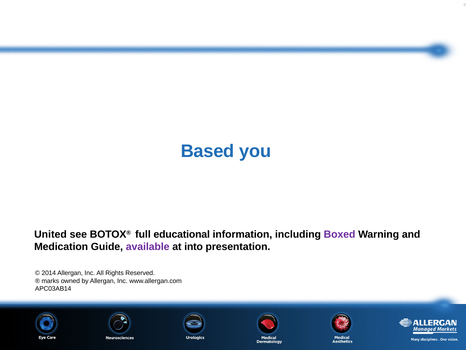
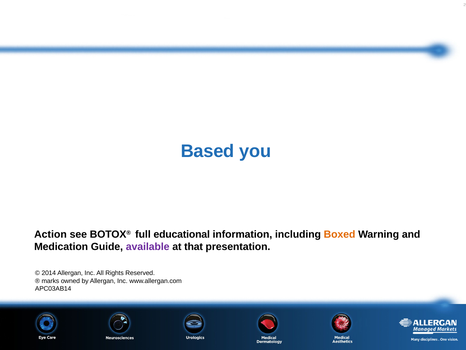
United: United -> Action (50, 234)
Boxed colour: purple -> orange (340, 234)
into: into -> that (194, 247)
